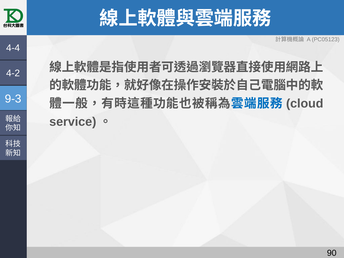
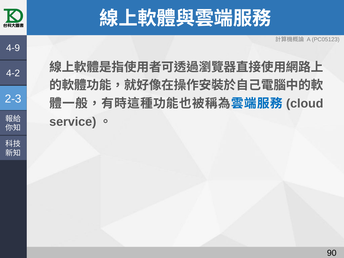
4-4: 4-4 -> 4-9 (13, 48)
9-3: 9-3 -> 2-3 (13, 99)
